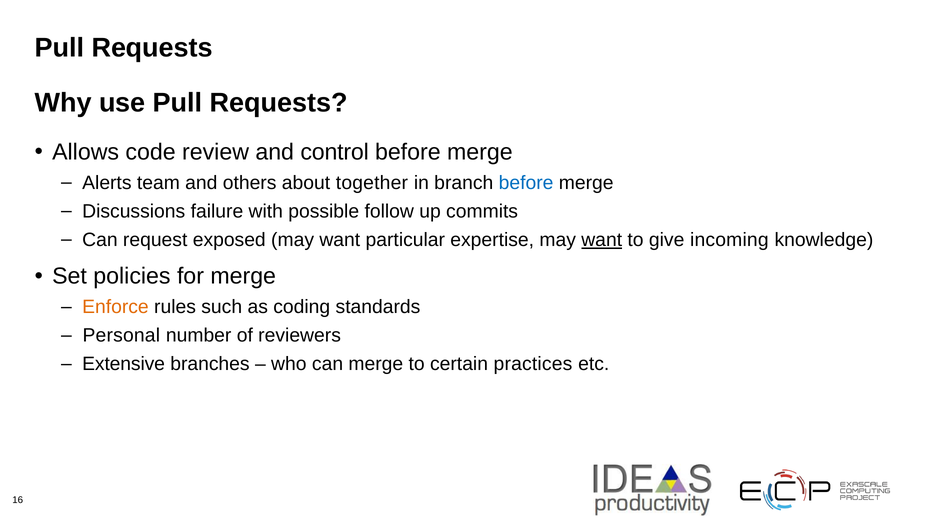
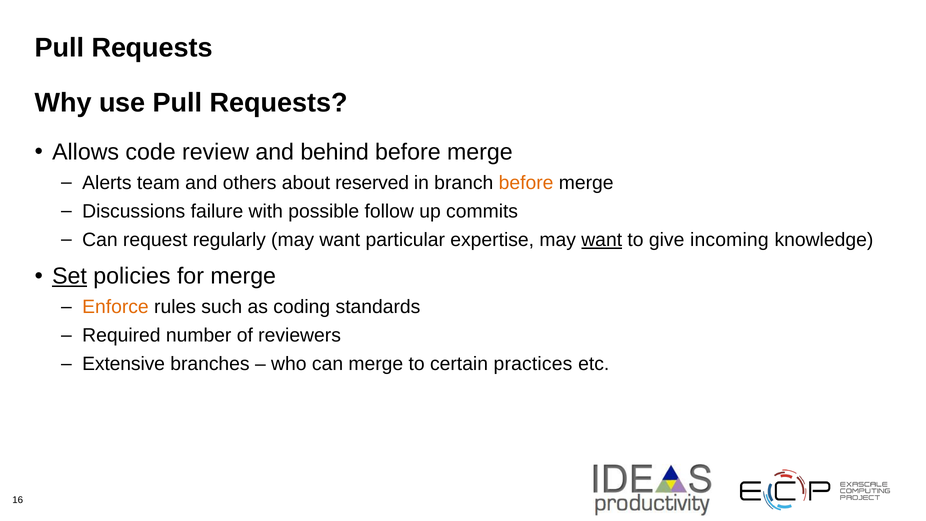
control: control -> behind (335, 152)
together: together -> reserved (372, 183)
before colour: blue -> orange (526, 183)
exposed: exposed -> regularly (229, 240)
Set underline: none -> present (70, 276)
Personal: Personal -> Required (121, 336)
